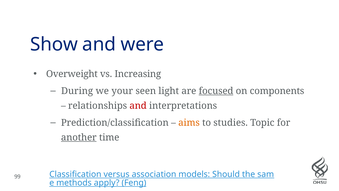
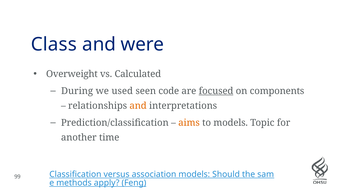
Show: Show -> Class (54, 44)
Increasing: Increasing -> Calculated (138, 74)
your: your -> used (122, 91)
light: light -> code (169, 91)
and colour: red -> orange (138, 106)
to studies: studies -> models (231, 123)
another underline: present -> none (79, 137)
